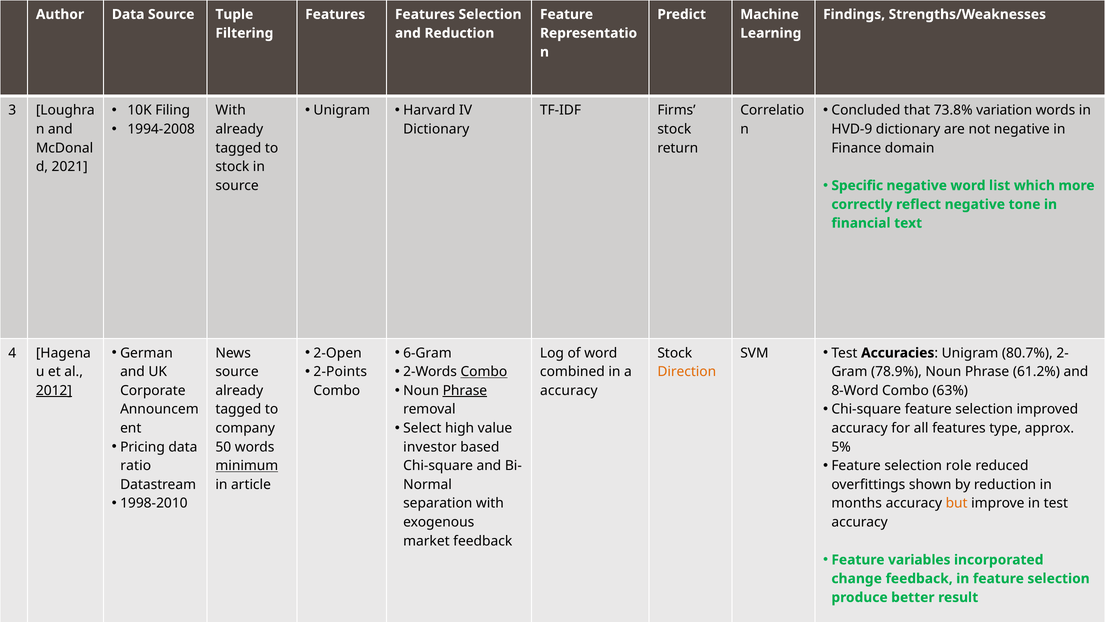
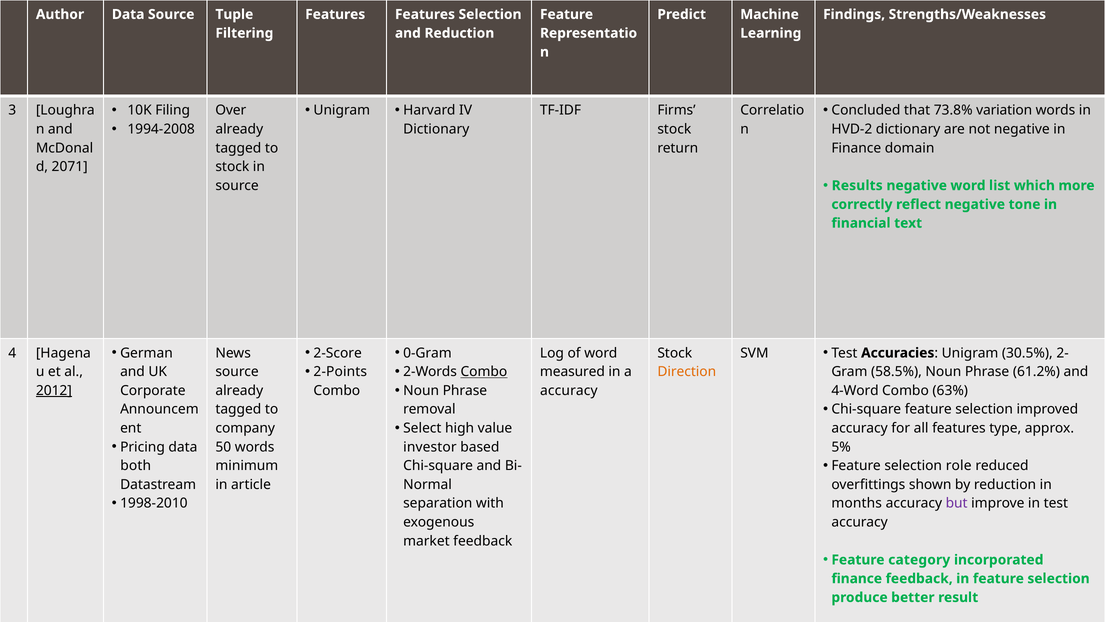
With: With -> Over (231, 110)
HVD-9: HVD-9 -> HVD-2 (852, 129)
2021: 2021 -> 2071 (70, 167)
Specific: Specific -> Results (857, 185)
2-Open: 2-Open -> 2-Score (338, 353)
6-Gram: 6-Gram -> 0-Gram (427, 353)
80.7%: 80.7% -> 30.5% (1027, 353)
combined: combined -> measured (572, 372)
78.9%: 78.9% -> 58.5% (896, 372)
Phrase underline: present -> none (465, 390)
8-Word: 8-Word -> 4-Word (855, 390)
ratio: ratio -> both (136, 465)
minimum underline: present -> none (247, 465)
but colour: orange -> purple (957, 503)
variables: variables -> category (919, 559)
change: change -> finance (857, 578)
